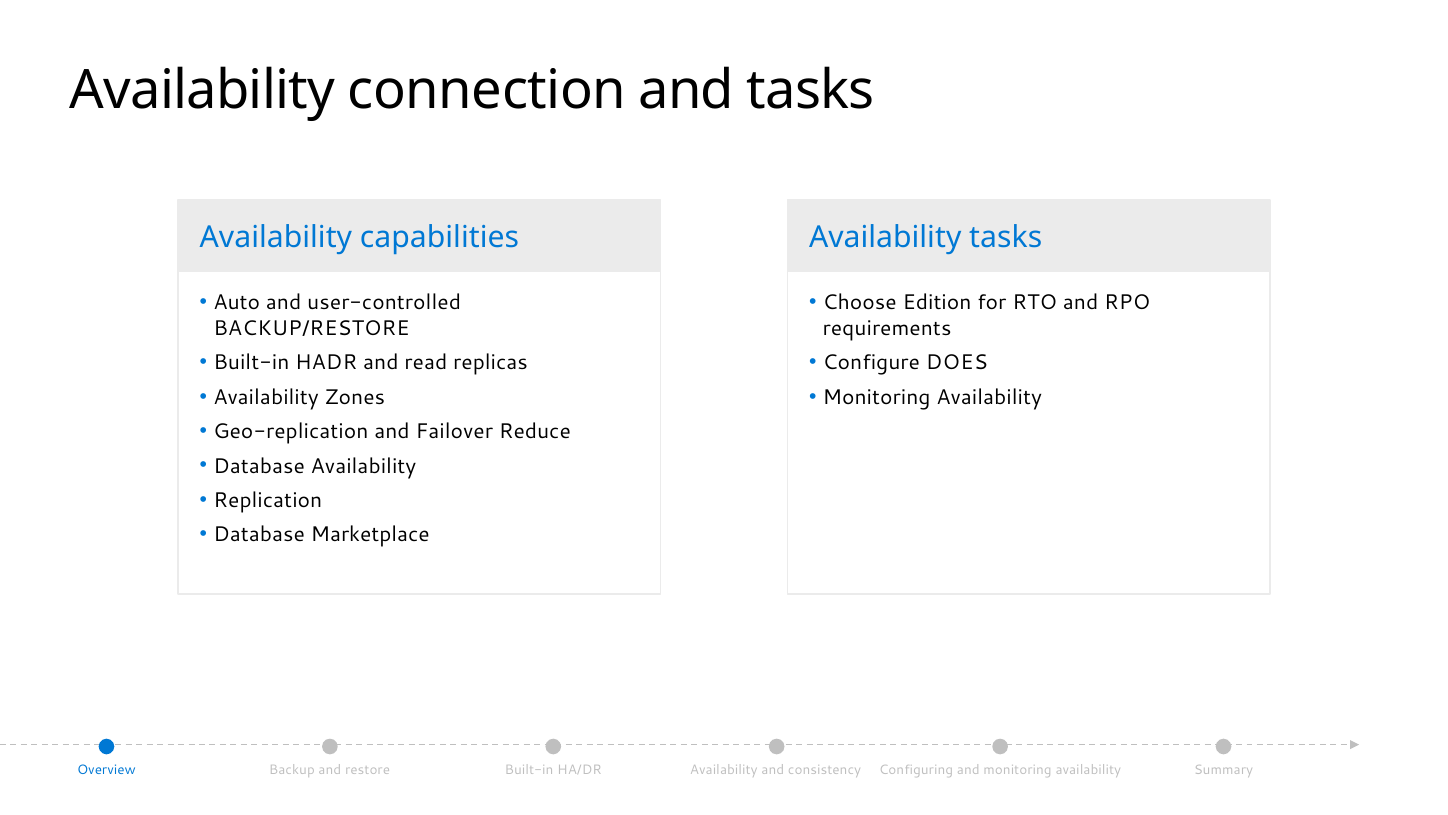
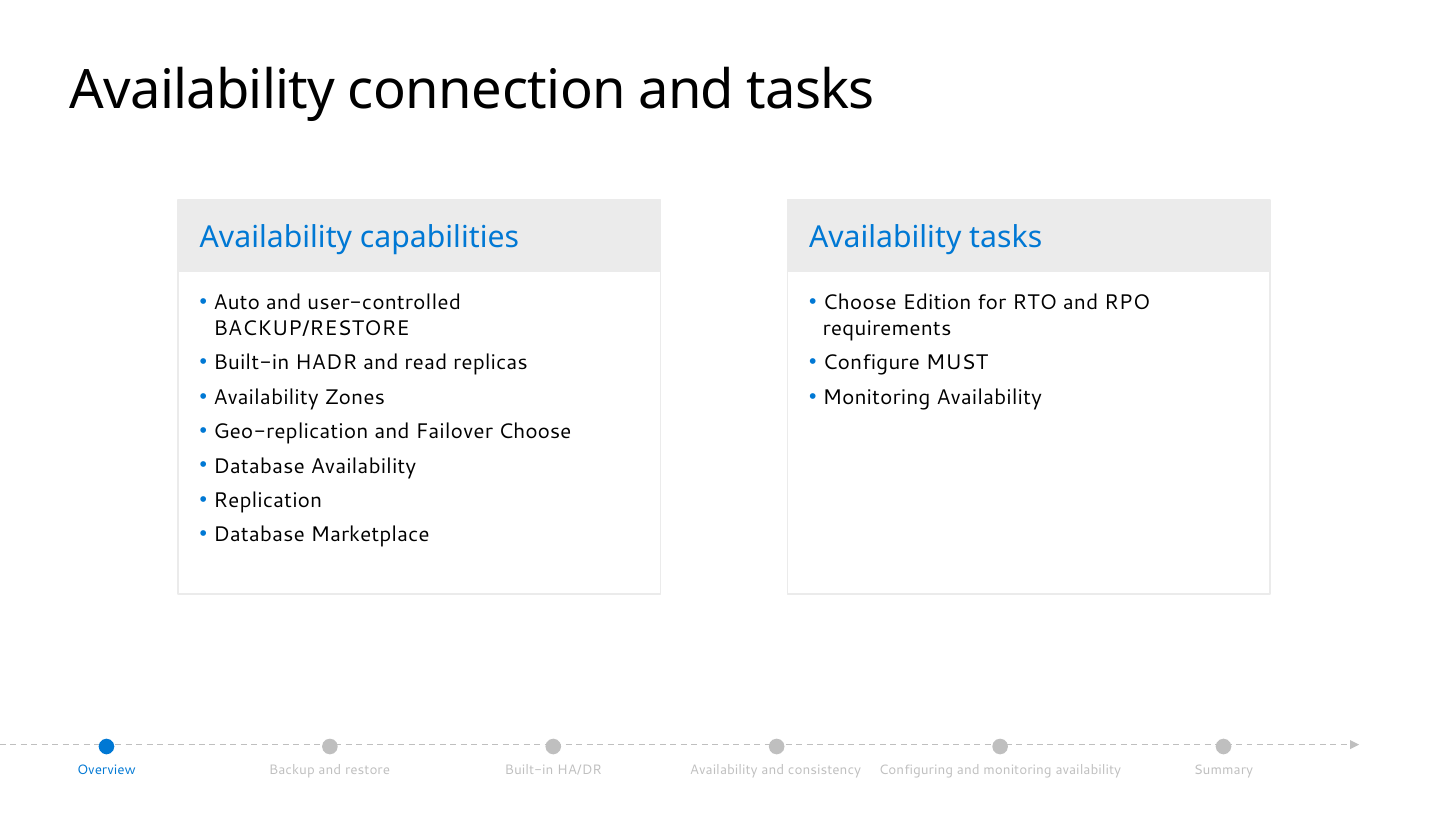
DOES: DOES -> MUST (957, 363)
Failover Reduce: Reduce -> Choose (535, 431)
